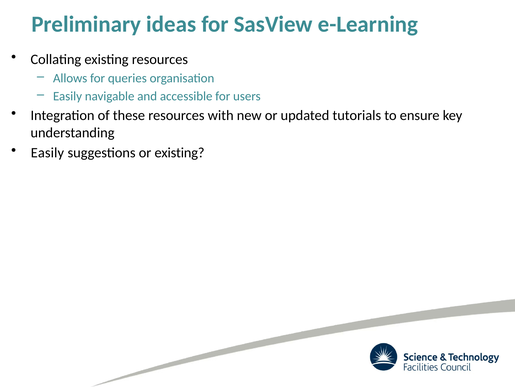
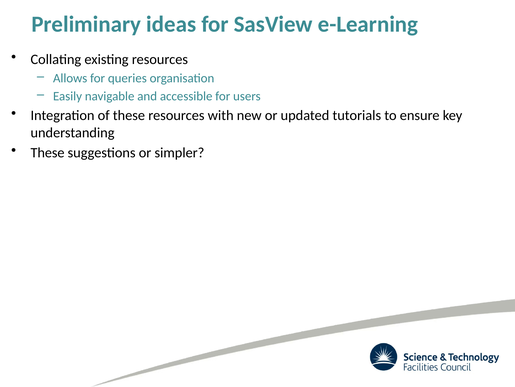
Easily: Easily -> These (48, 153)
or existing: existing -> simpler (179, 153)
